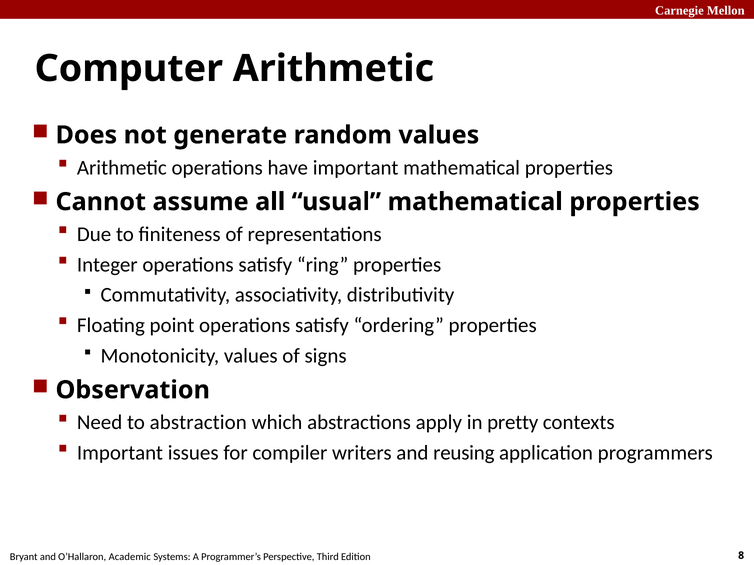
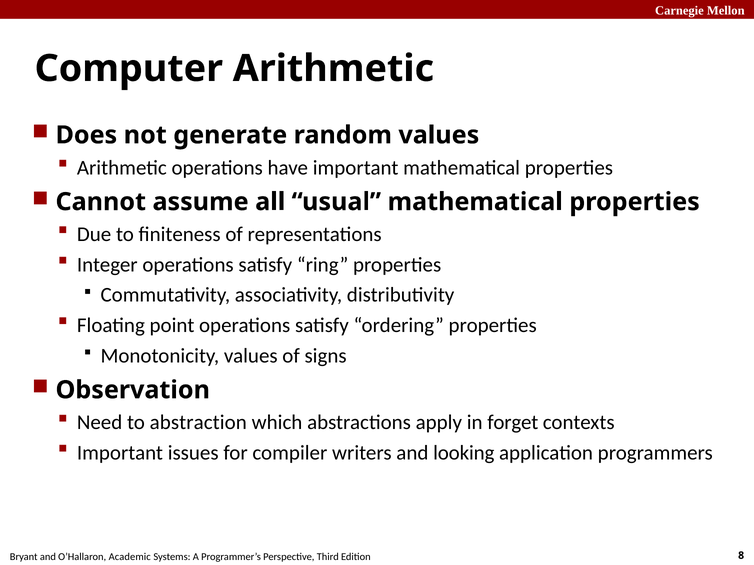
pretty: pretty -> forget (513, 423)
reusing: reusing -> looking (464, 453)
